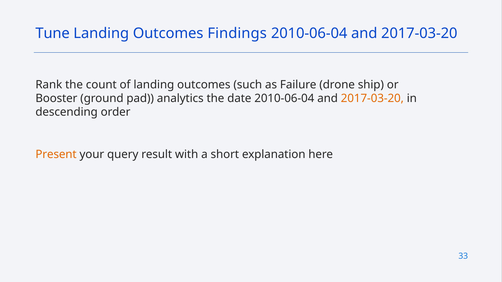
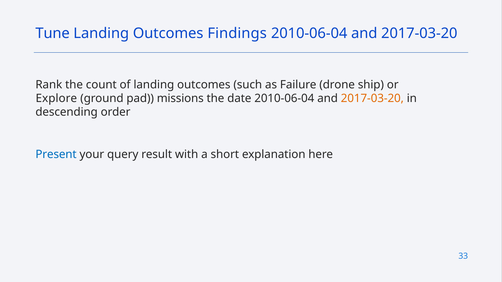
Booster: Booster -> Explore (56, 99)
analytics: analytics -> missions (180, 99)
Present colour: orange -> blue (56, 155)
